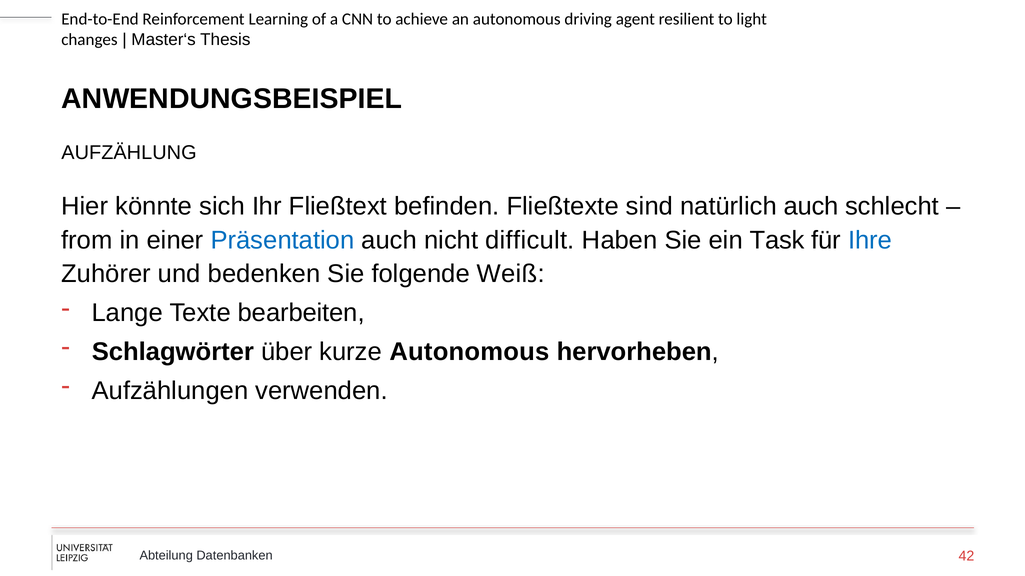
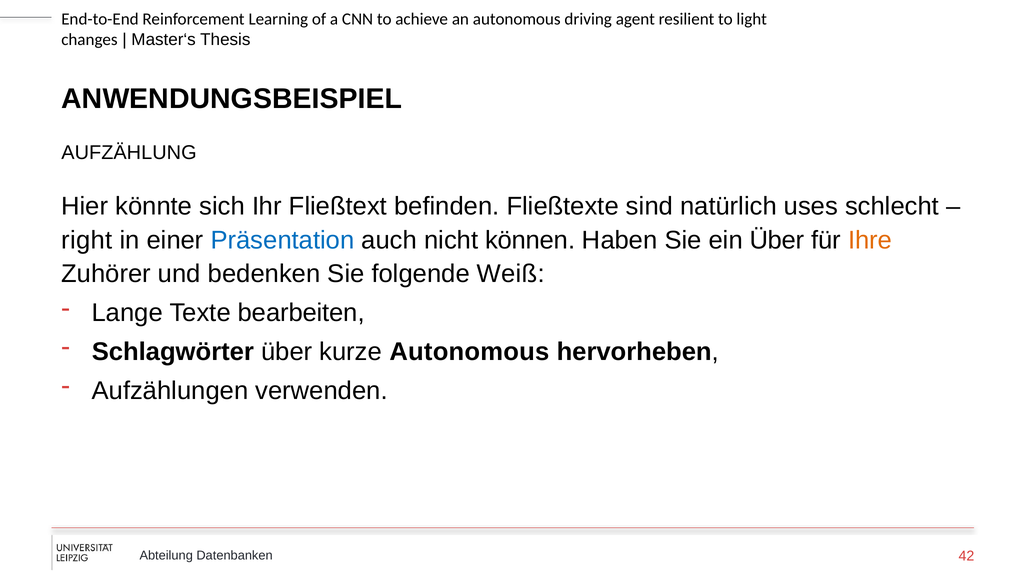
natürlich auch: auch -> uses (811, 207)
from: from -> right (87, 240)
difficult: difficult -> können (530, 240)
ein Task: Task -> Über (777, 240)
Ihre colour: blue -> orange (870, 240)
